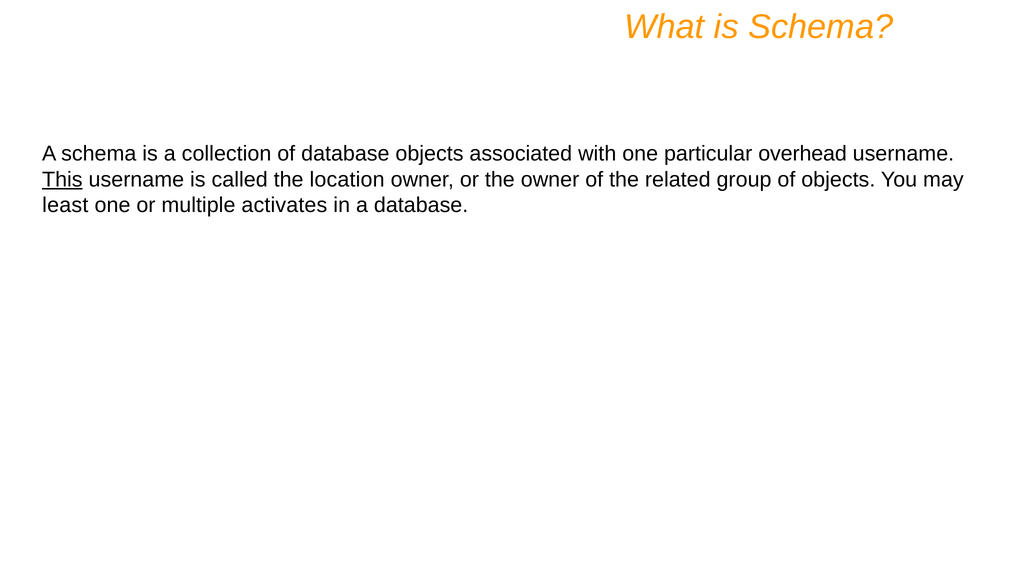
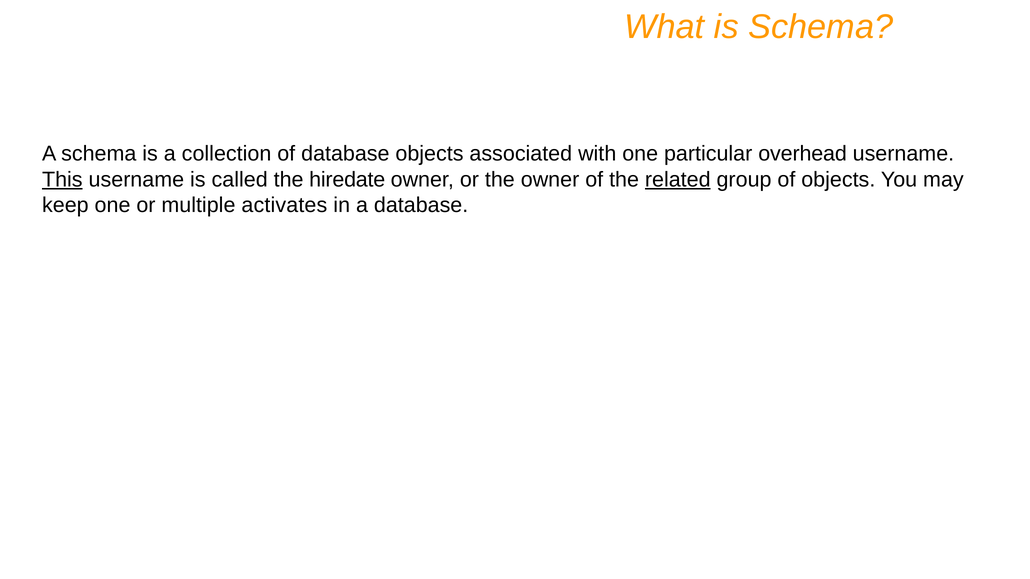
location: location -> hiredate (347, 180)
related underline: none -> present (678, 180)
least: least -> keep (65, 206)
